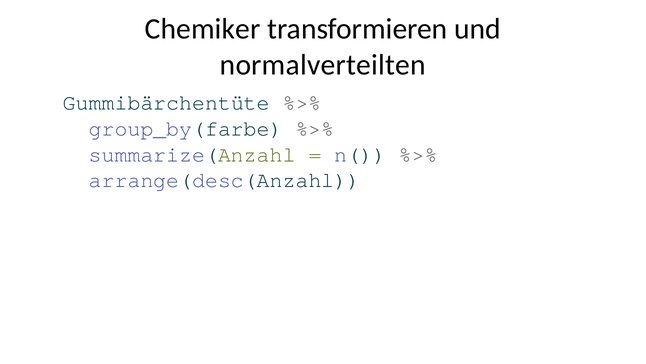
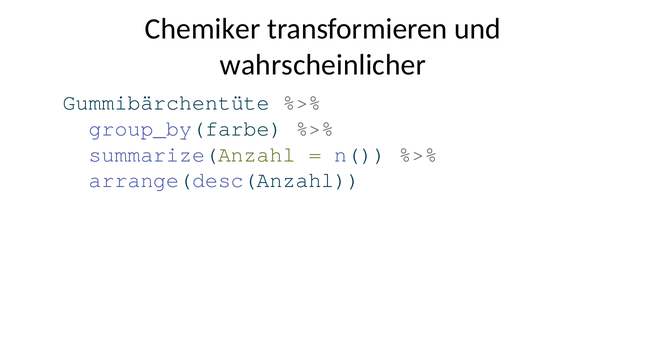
normalverteilten: normalverteilten -> wahrscheinlicher (323, 65)
